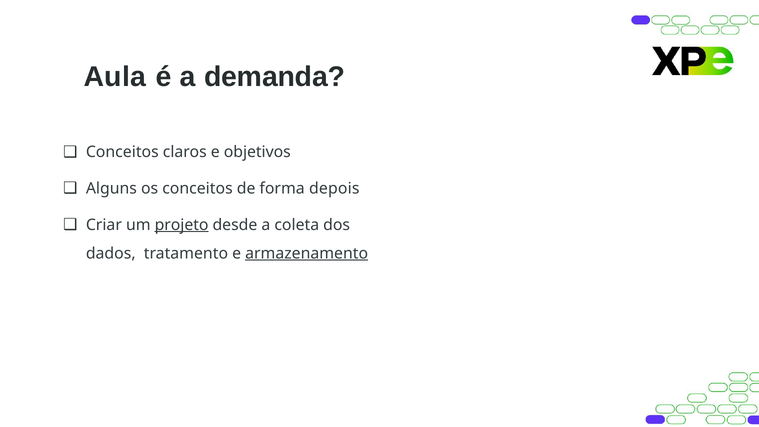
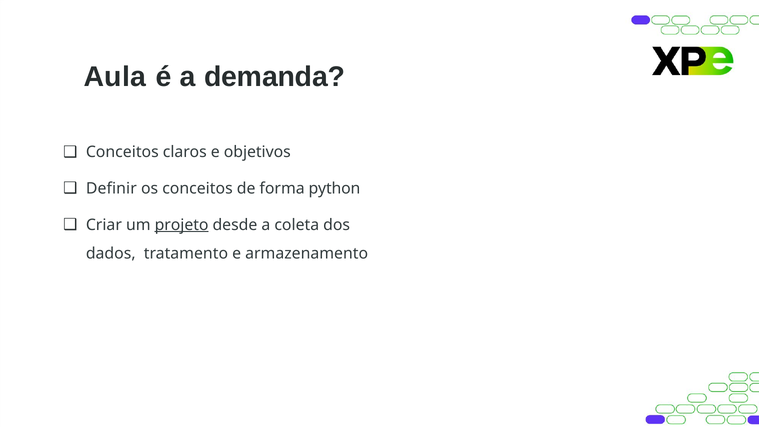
Alguns: Alguns -> Definir (111, 188)
depois: depois -> python (334, 188)
armazenamento underline: present -> none (307, 253)
